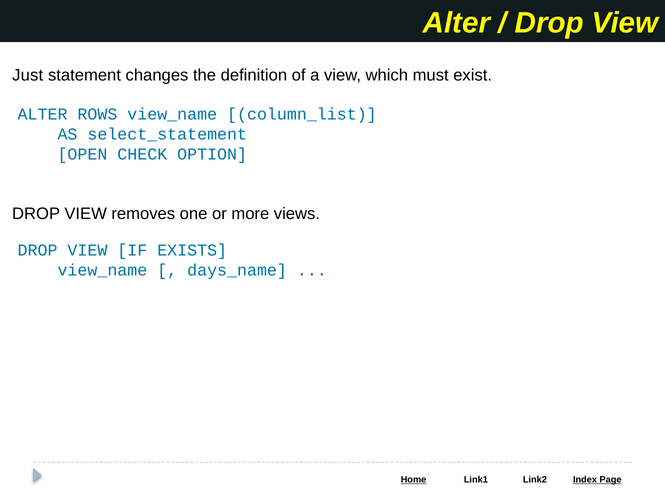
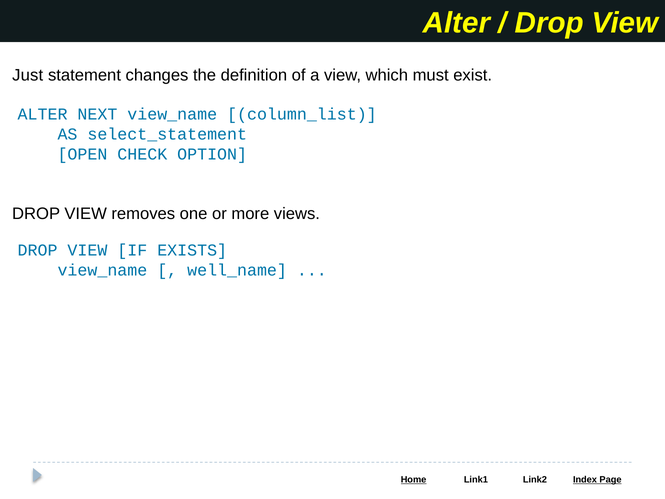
ROWS: ROWS -> NEXT (97, 114)
days_name: days_name -> well_name (237, 270)
